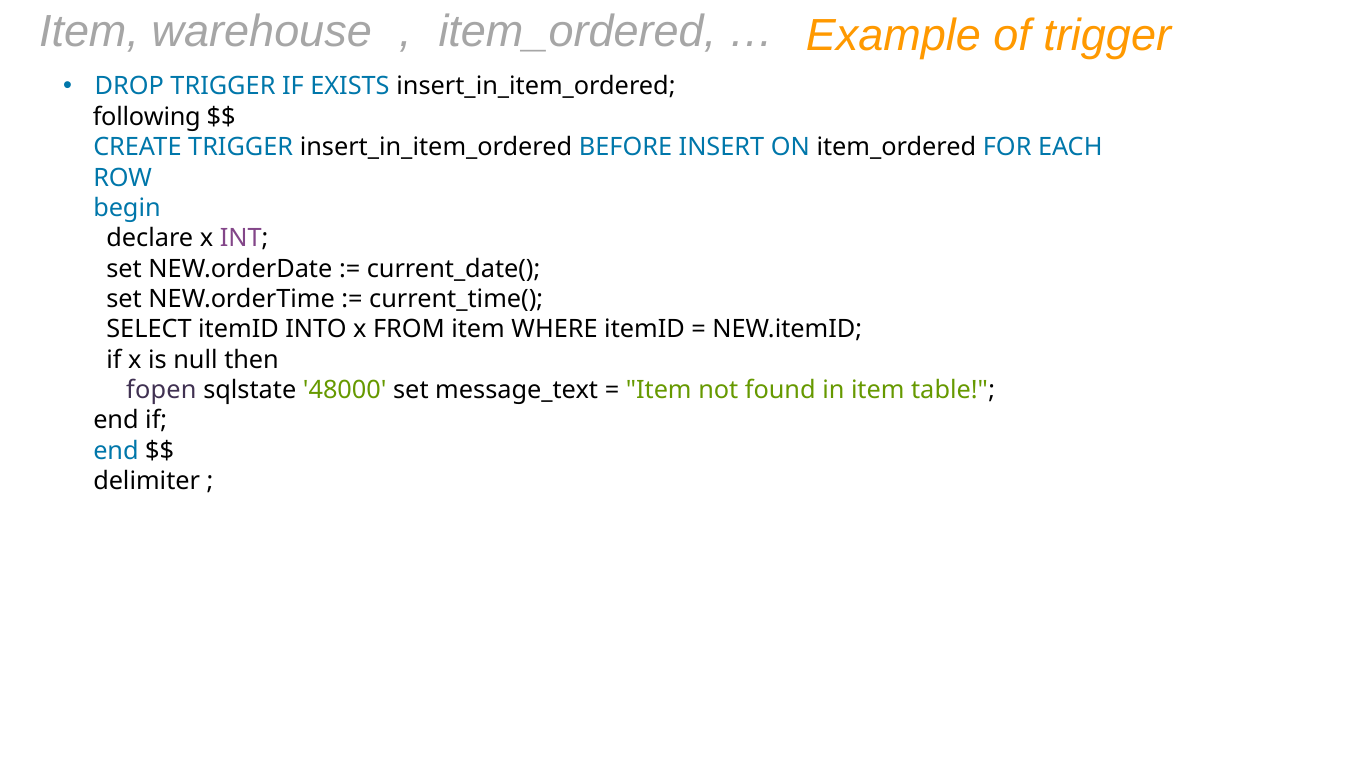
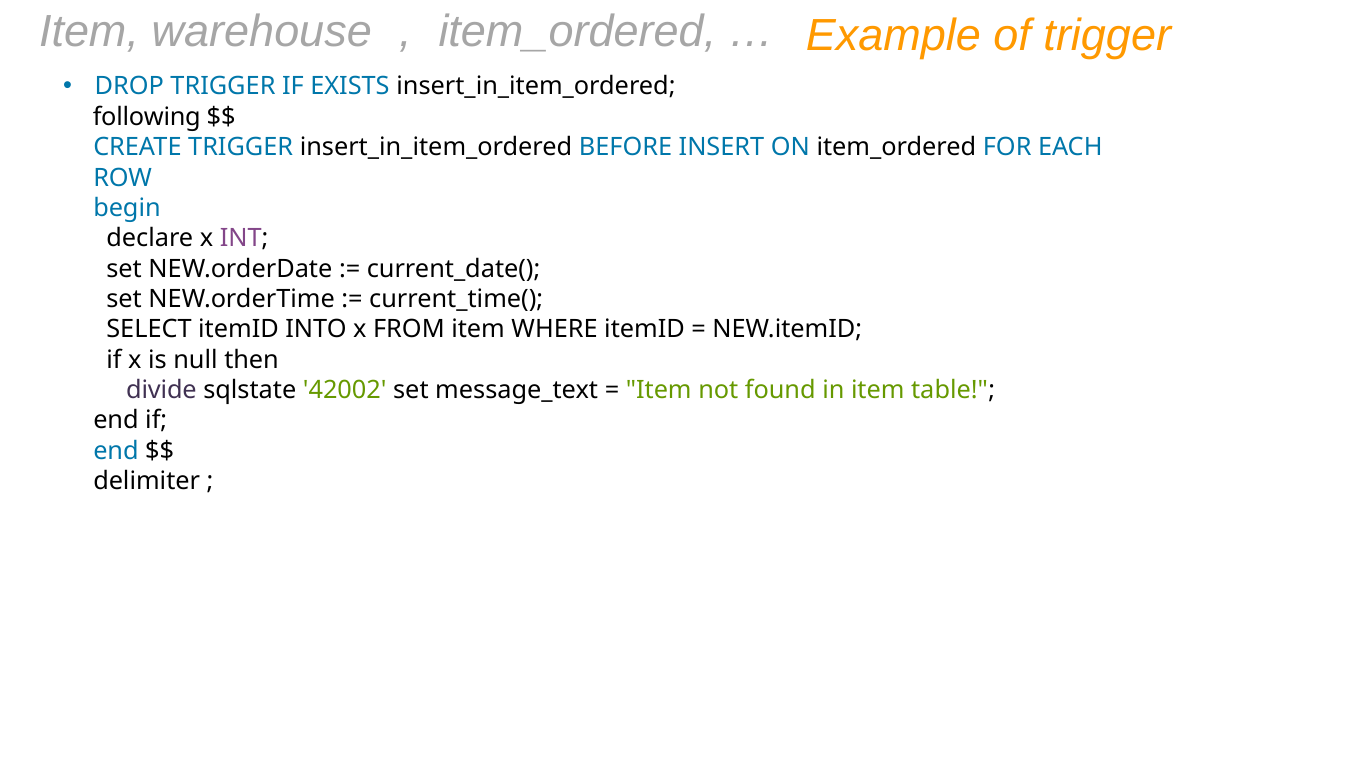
fopen: fopen -> divide (161, 390)
48000: 48000 -> 42002 (345, 390)
